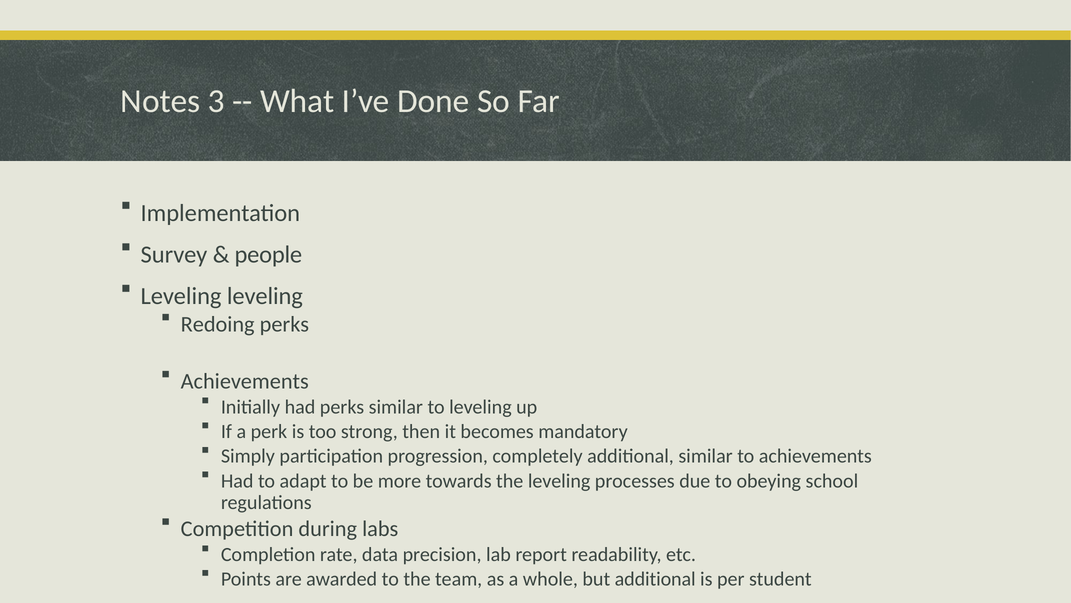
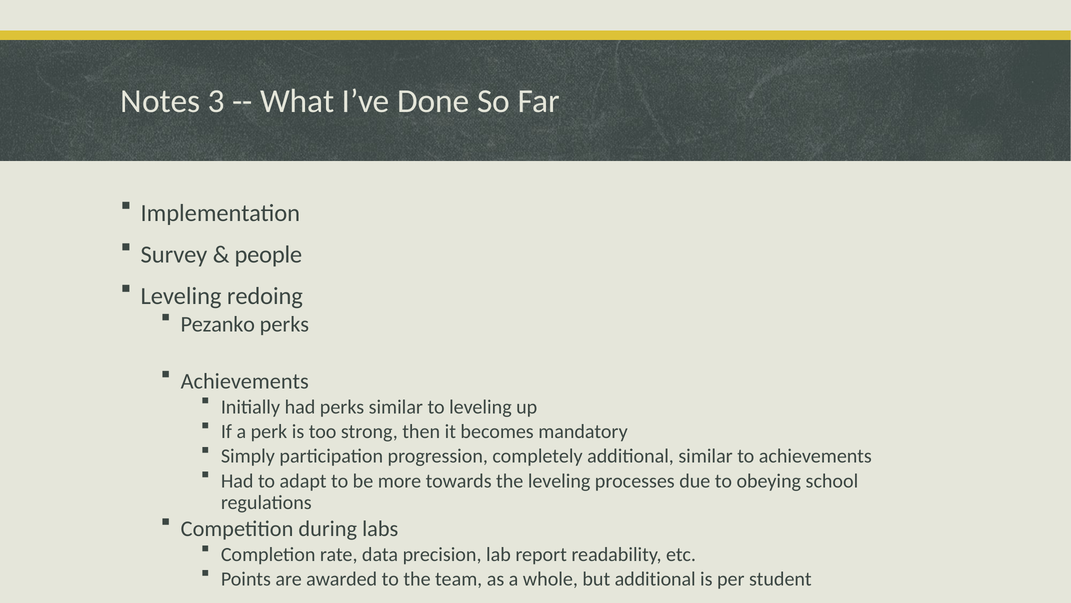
Leveling leveling: leveling -> redoing (265, 296)
Redoing: Redoing -> Pezanko (218, 324)
